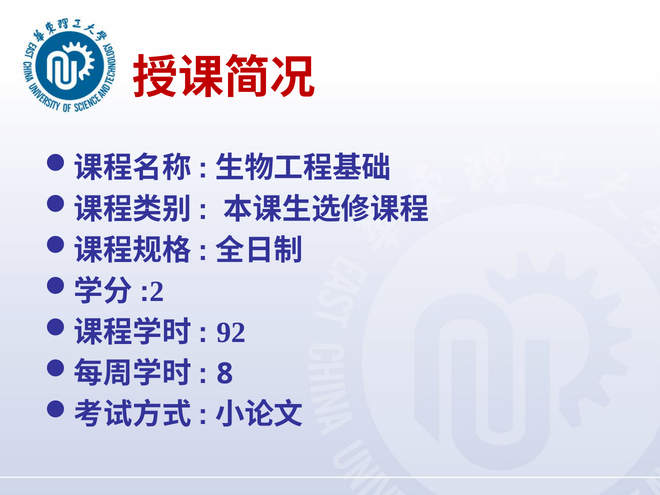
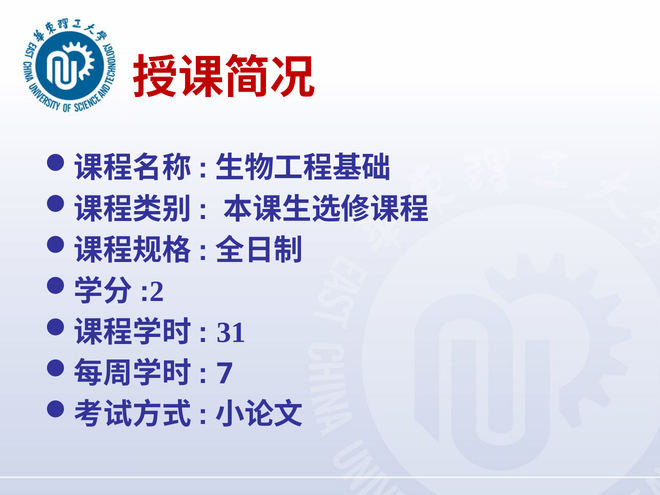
92: 92 -> 31 (231, 333)
8: 8 -> 7 (225, 374)
